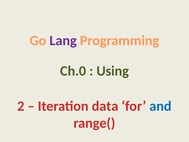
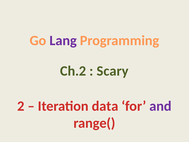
Ch.0: Ch.0 -> Ch.2 (73, 71)
Using: Using -> Scary (113, 71)
and colour: blue -> purple (160, 106)
